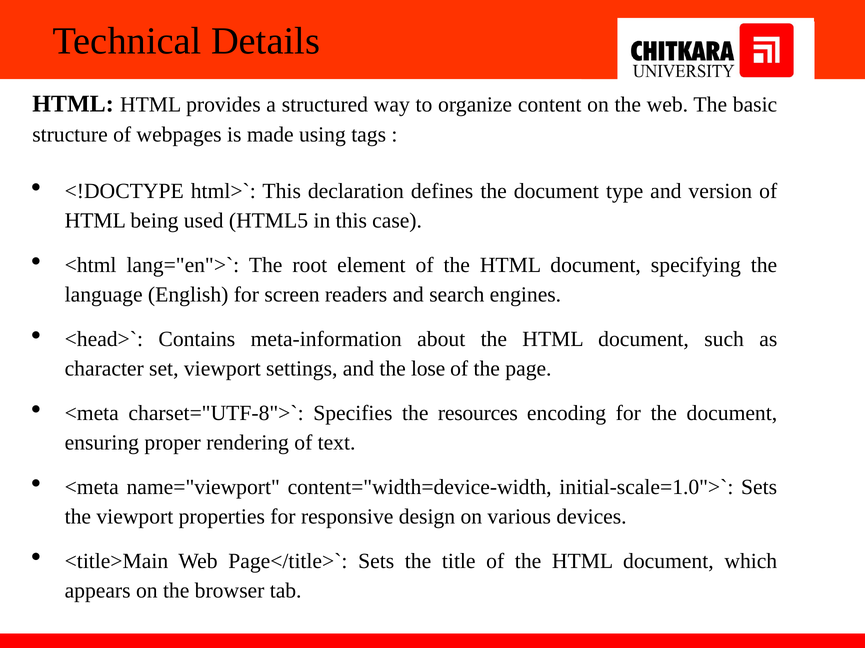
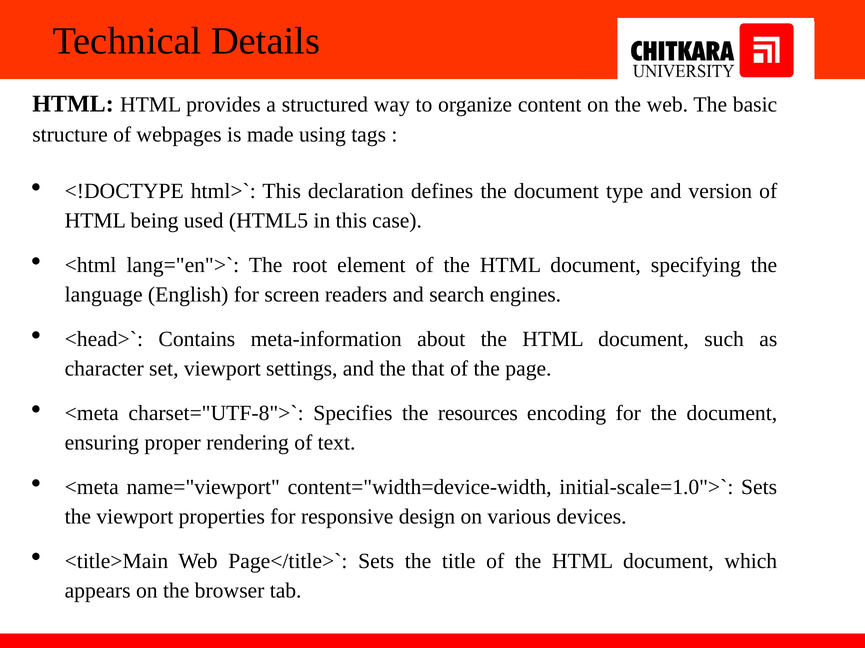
lose: lose -> that (428, 369)
